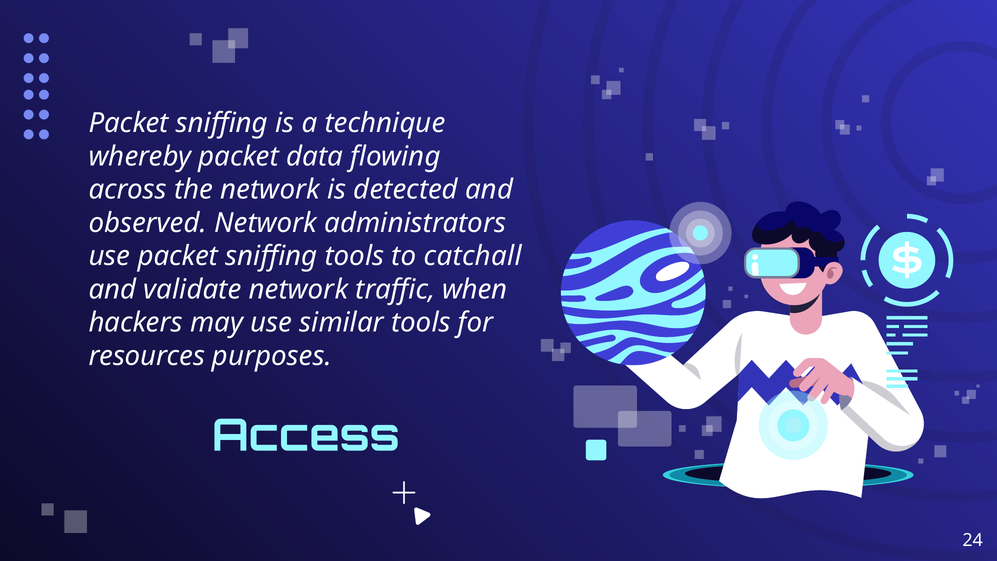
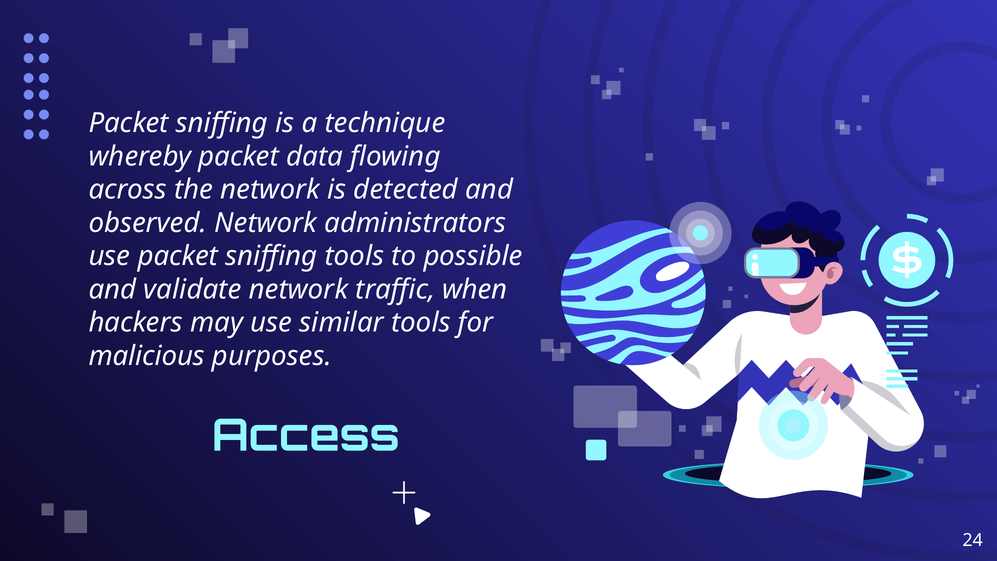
catchall: catchall -> possible (473, 256)
resources: resources -> malicious (147, 356)
